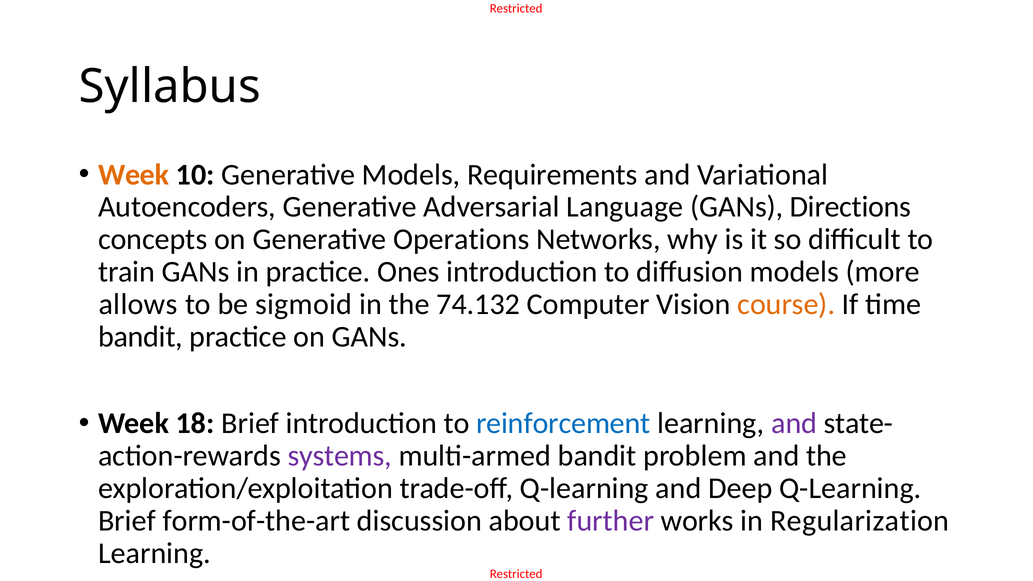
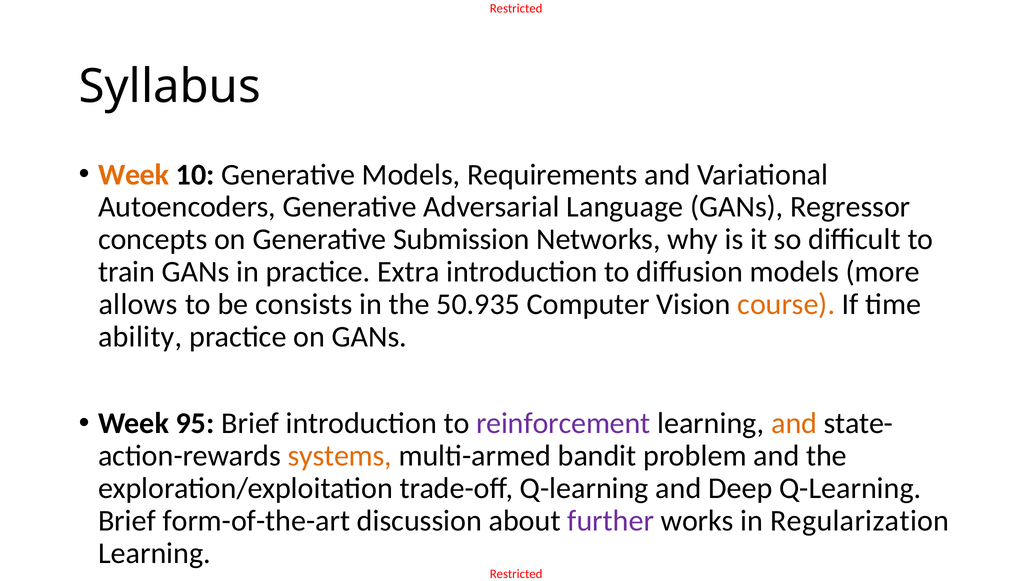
Directions: Directions -> Regressor (850, 207)
Operations: Operations -> Submission (461, 240)
Ones: Ones -> Extra (408, 272)
sigmoid: sigmoid -> consists (304, 305)
74.132: 74.132 -> 50.935 (478, 305)
bandit: bandit -> ability (140, 337)
18: 18 -> 95 (195, 423)
reinforcement colour: blue -> purple (563, 423)
and colour: purple -> orange (794, 423)
systems colour: purple -> orange (340, 456)
